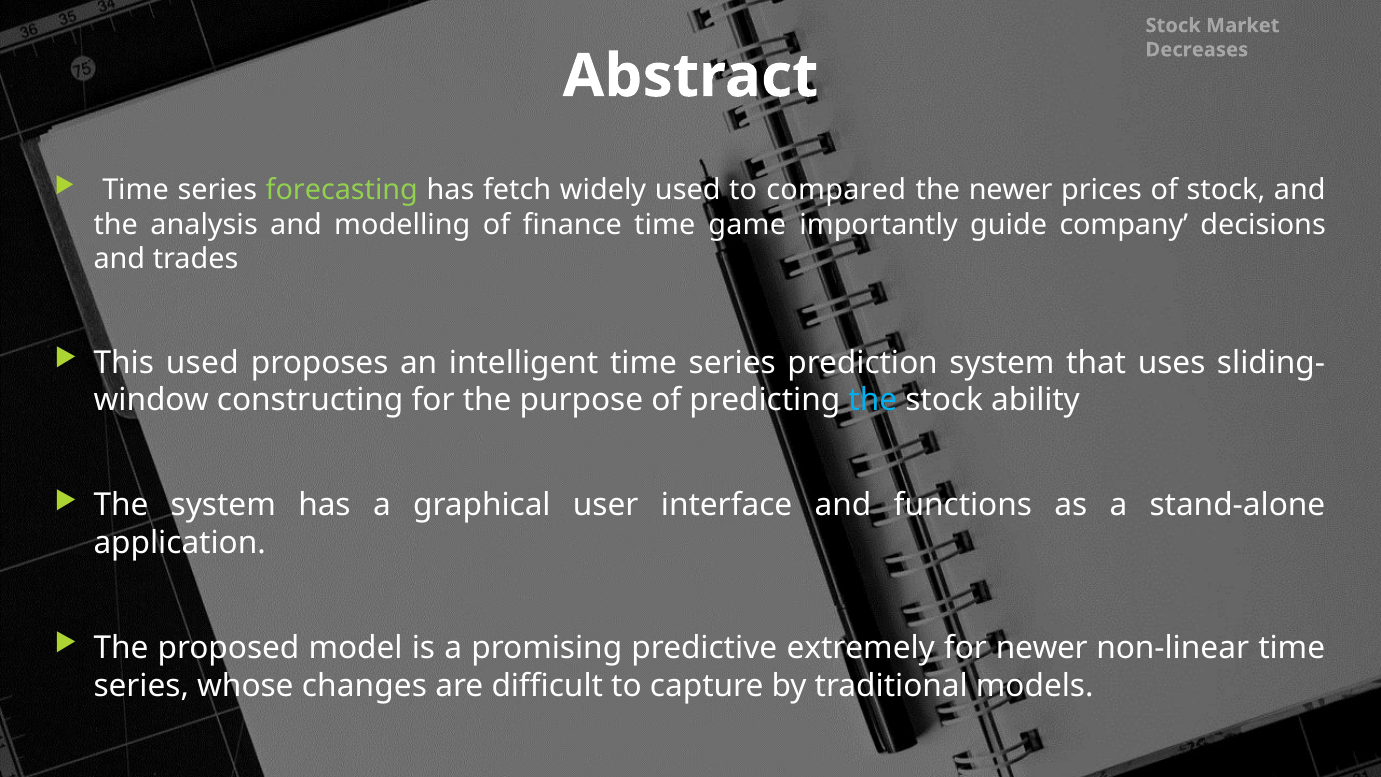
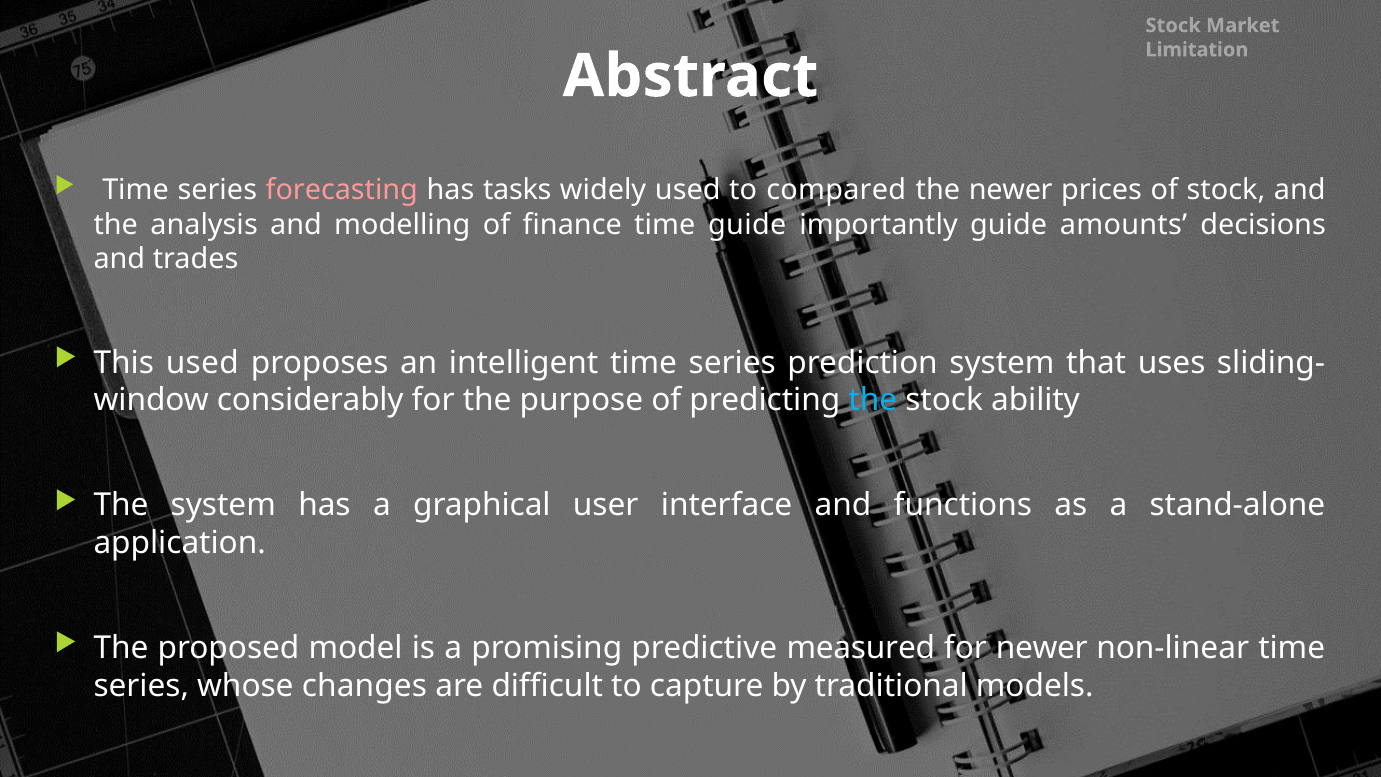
Decreases: Decreases -> Limitation (1197, 50)
forecasting colour: light green -> pink (342, 190)
fetch: fetch -> tasks (517, 190)
time game: game -> guide (747, 225)
company: company -> amounts (1124, 225)
constructing: constructing -> considerably (310, 400)
extremely: extremely -> measured (861, 648)
